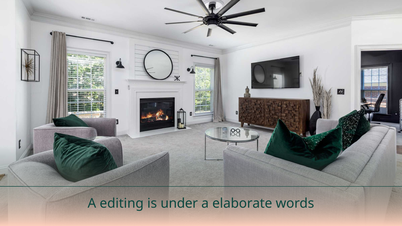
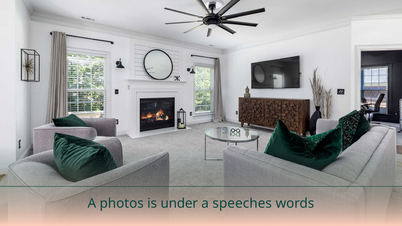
editing: editing -> photos (122, 204)
elaborate: elaborate -> speeches (242, 204)
